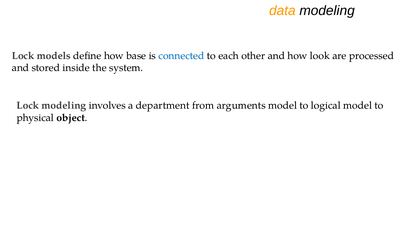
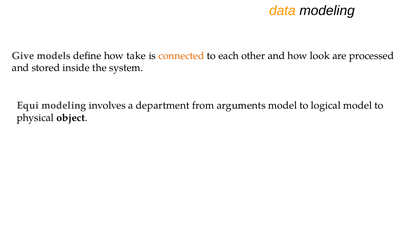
Lock: Lock -> Give (23, 56)
base: base -> take (136, 56)
connected colour: blue -> orange (182, 56)
Lock: Lock -> Equi (28, 105)
